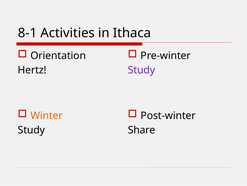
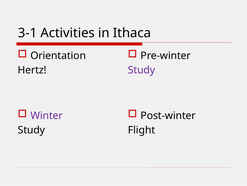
8-1: 8-1 -> 3-1 (28, 33)
Winter colour: orange -> purple (47, 115)
Share: Share -> Flight (142, 130)
